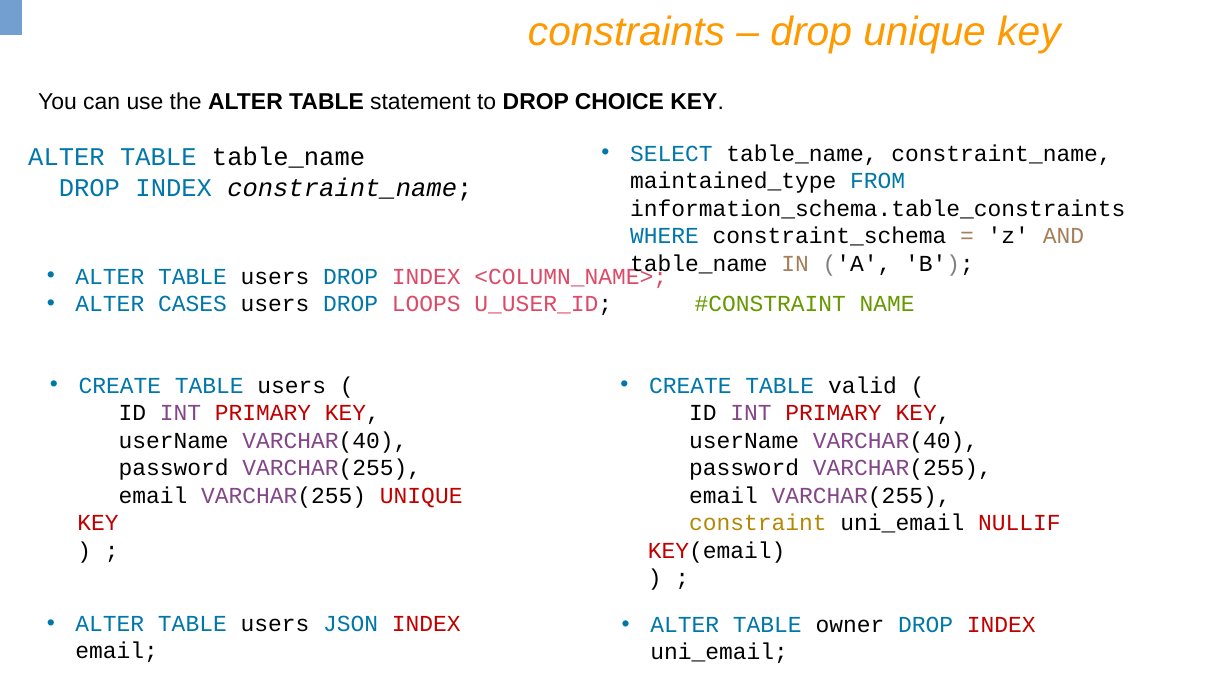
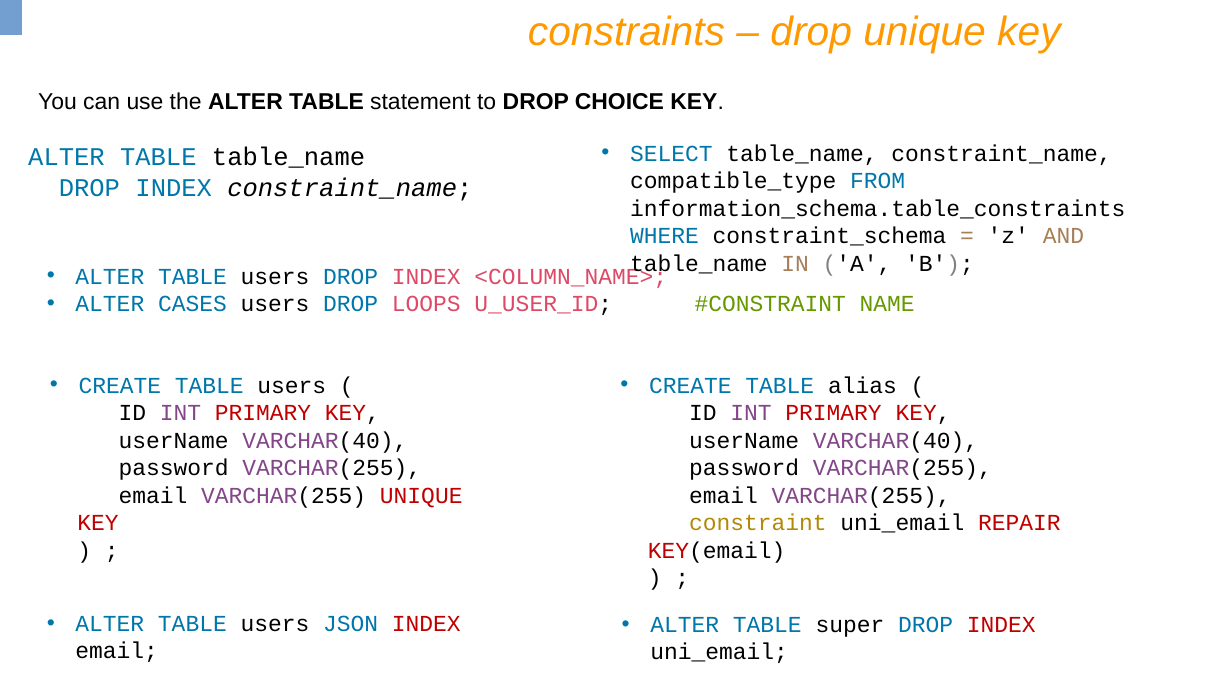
maintained_type: maintained_type -> compatible_type (733, 181)
valid: valid -> alias (862, 385)
NULLIF: NULLIF -> REPAIR (1019, 523)
owner: owner -> super (850, 625)
